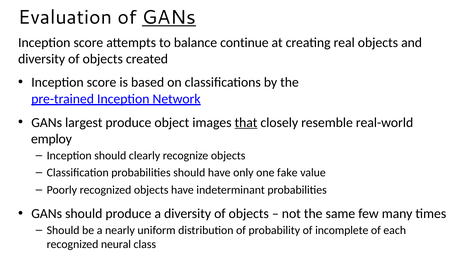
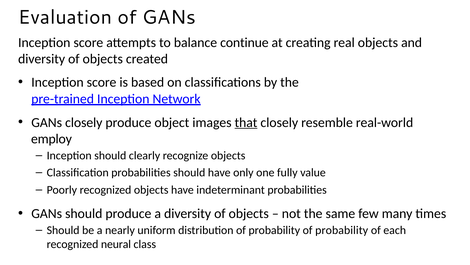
GANs underline: present -> none (169, 17)
GANs largest: largest -> closely (84, 122)
fake: fake -> fully (287, 172)
probability of incomplete: incomplete -> probability (342, 230)
